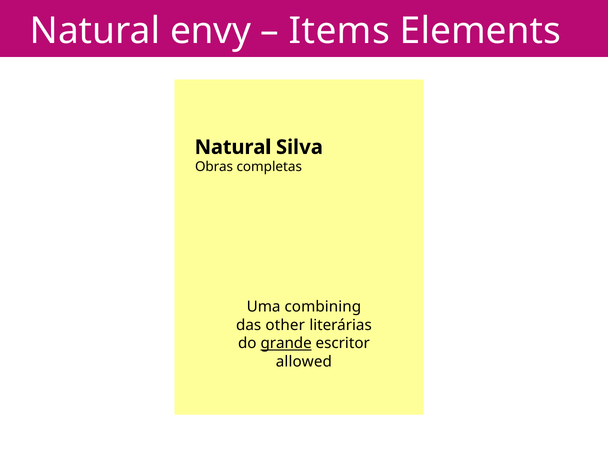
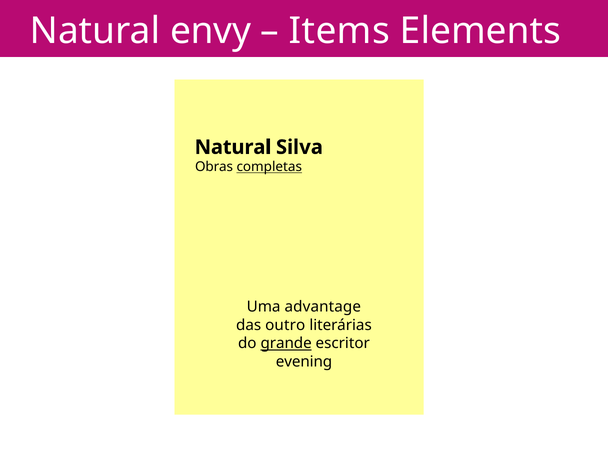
completas underline: none -> present (269, 167)
combining: combining -> advantage (323, 307)
other: other -> outro (285, 325)
allowed: allowed -> evening (304, 362)
